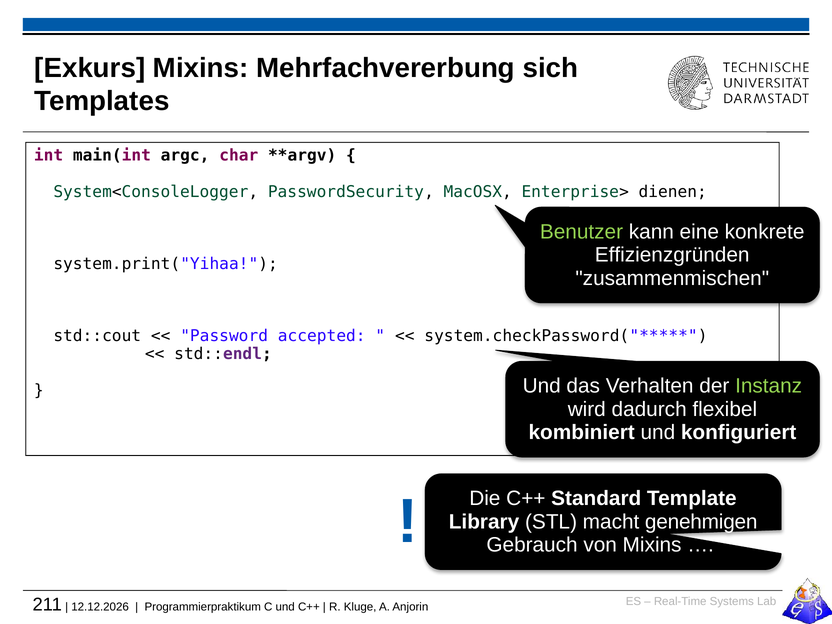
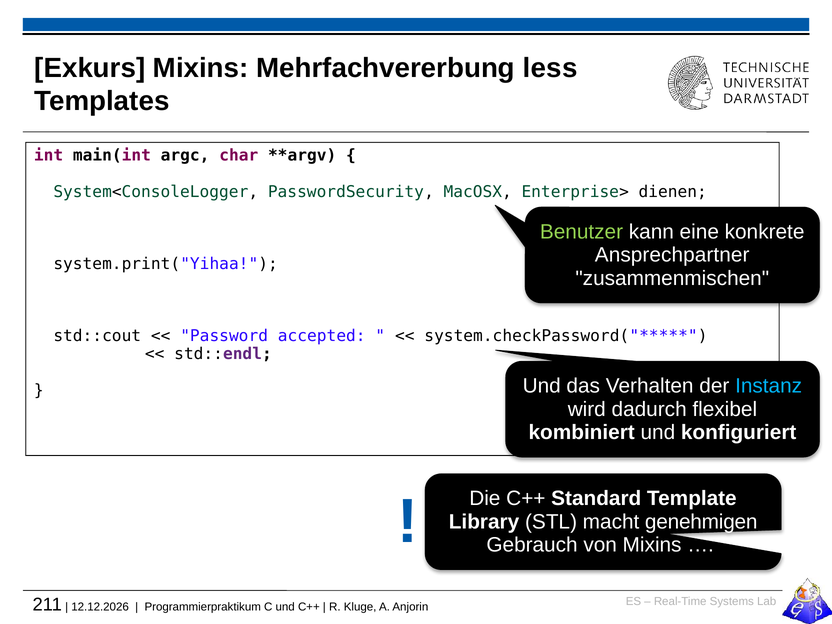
sich: sich -> less (550, 68)
Effizienzgründen: Effizienzgründen -> Ansprechpartner (672, 255)
Instanz colour: light green -> light blue (769, 386)
